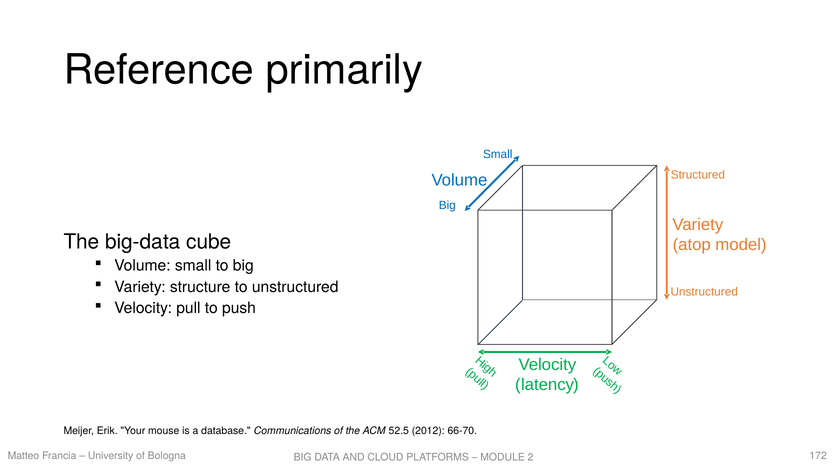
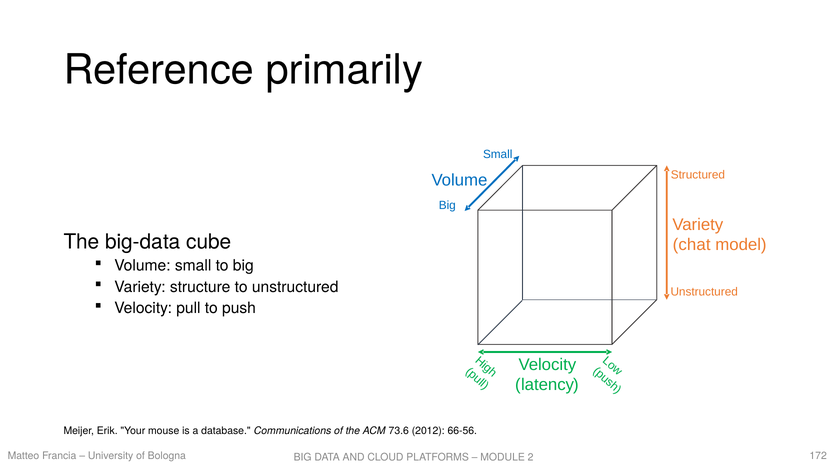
atop: atop -> chat (692, 244)
52.5: 52.5 -> 73.6 (399, 430)
66-70: 66-70 -> 66-56 (462, 430)
